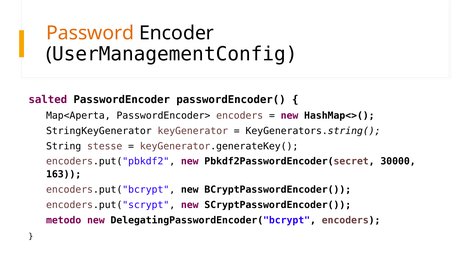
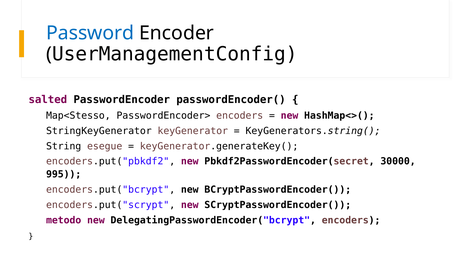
Password colour: orange -> blue (90, 33)
Map<Aperta: Map<Aperta -> Map<Stesso (78, 115)
stesse: stesse -> esegue (105, 146)
163: 163 -> 995 (64, 174)
